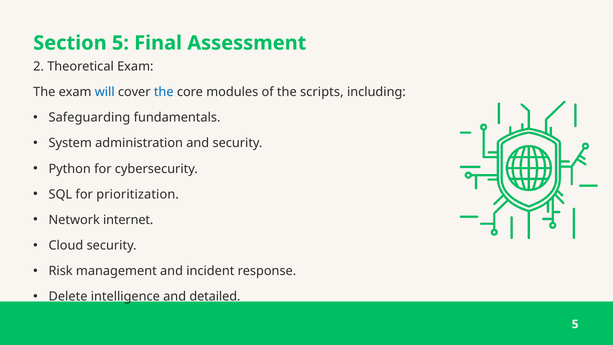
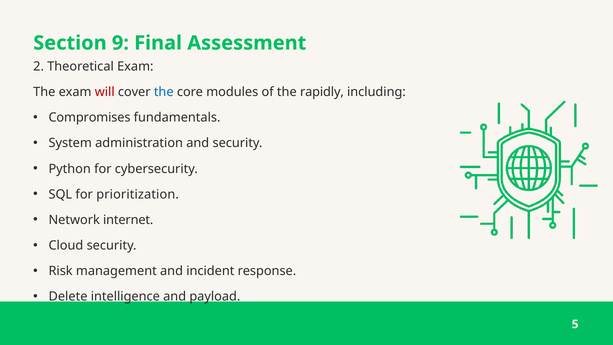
Section 5: 5 -> 9 (120, 43)
will colour: blue -> red (105, 92)
scripts: scripts -> rapidly (322, 92)
Safeguarding: Safeguarding -> Compromises (90, 118)
detailed: detailed -> payload (215, 296)
